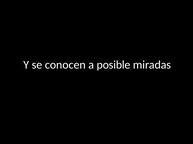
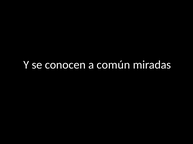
posible: posible -> común (113, 65)
